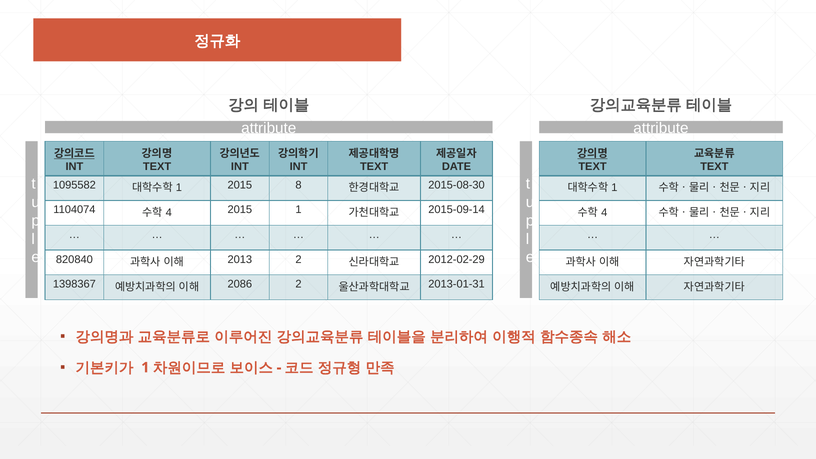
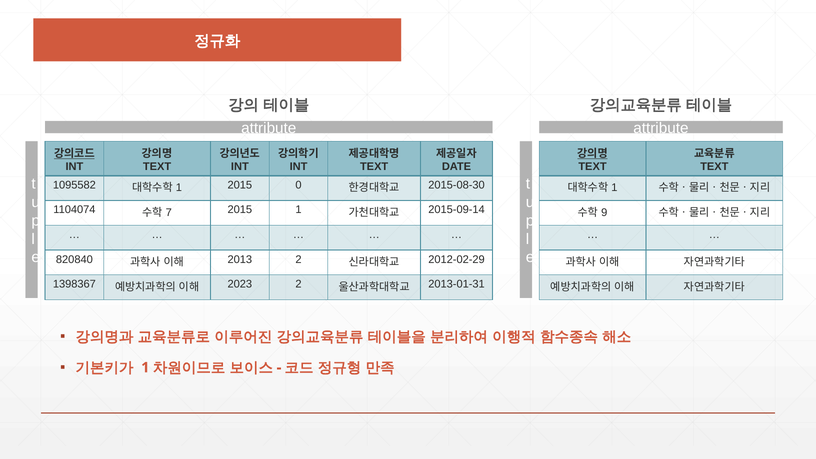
8: 8 -> 0 (298, 185)
4: 4 -> 7 (169, 213)
4: 4 -> 9 (604, 213)
2086: 2086 -> 2023 (240, 284)
